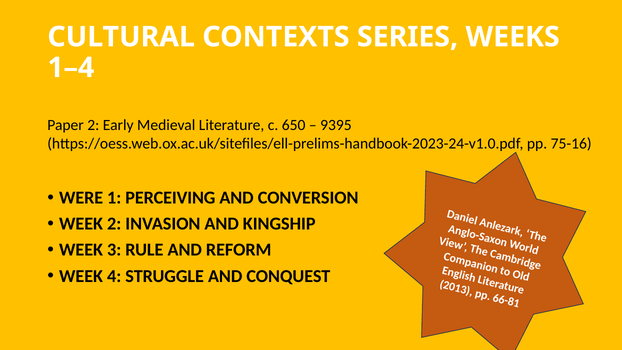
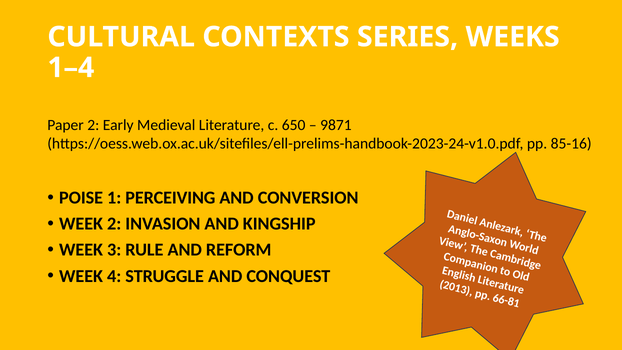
9395: 9395 -> 9871 (336, 125)
75-16: 75-16 -> 85-16 (571, 144)
WERE: WERE -> POISE (81, 198)
